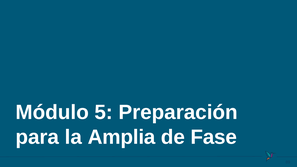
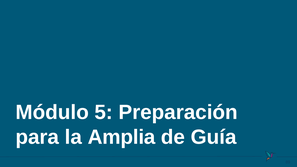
Fase: Fase -> Guía (214, 137)
